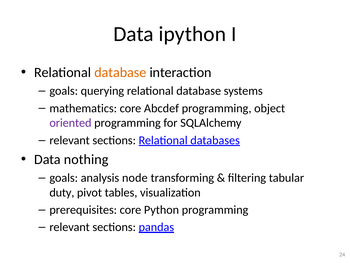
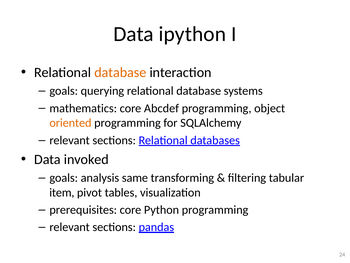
oriented colour: purple -> orange (70, 123)
nothing: nothing -> invoked (86, 159)
node: node -> same (135, 178)
duty: duty -> item (62, 192)
